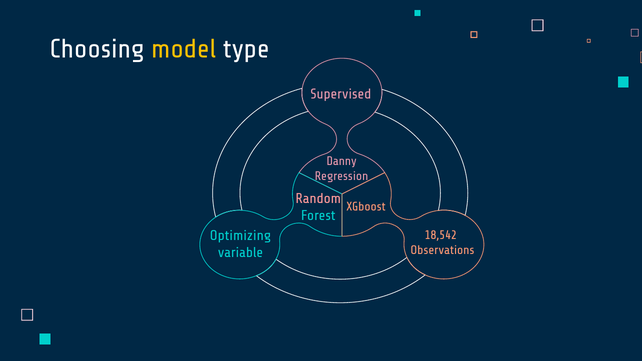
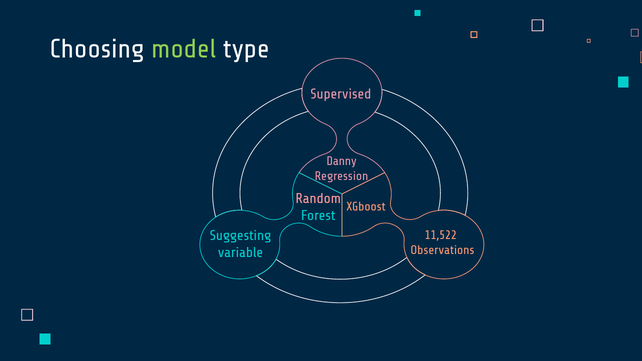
model colour: yellow -> light green (184, 49)
Optimizing: Optimizing -> Suggesting (240, 235)
18,542: 18,542 -> 11,522 (441, 235)
